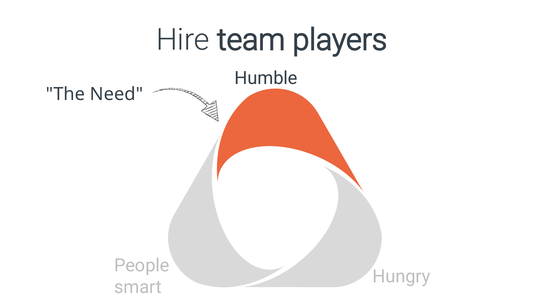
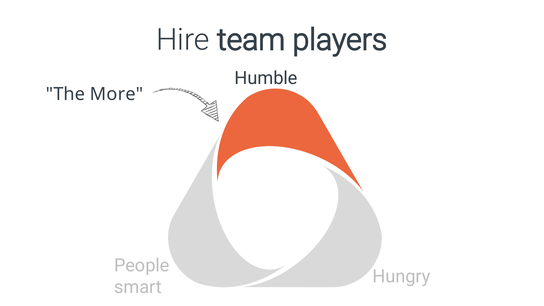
Need: Need -> More (117, 94)
